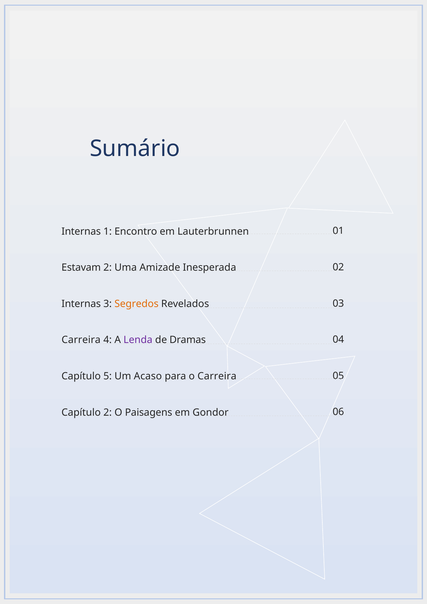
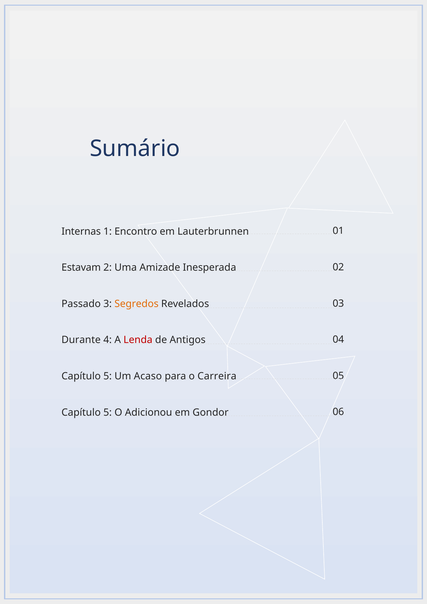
Internas: Internas -> Passado (81, 304)
Carreira: Carreira -> Durante (81, 340)
Lenda colour: purple -> red (138, 340)
Dramas: Dramas -> Antigos (188, 340)
2: 2 -> 5 (108, 412)
Paisagens: Paisagens -> Adicionou (149, 412)
